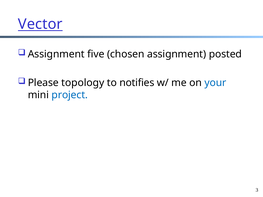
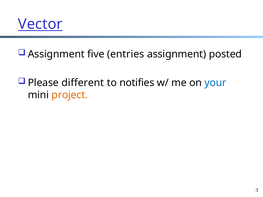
chosen: chosen -> entries (126, 54)
topology: topology -> different (83, 83)
project colour: blue -> orange (70, 95)
